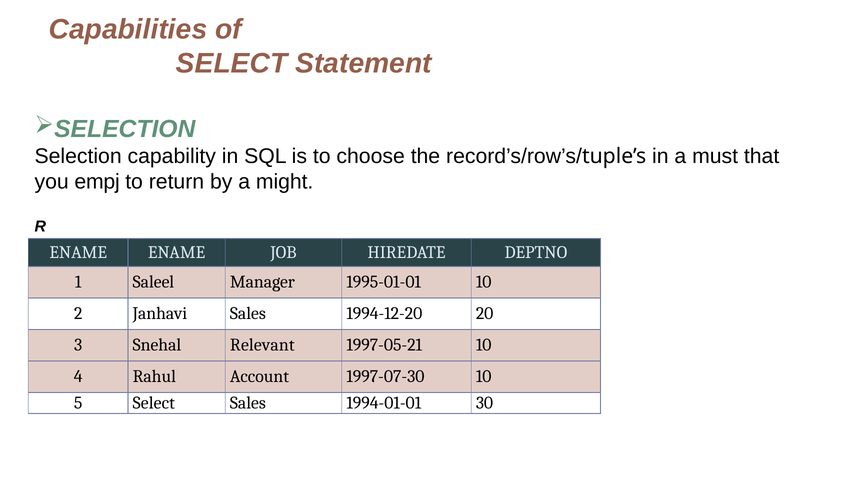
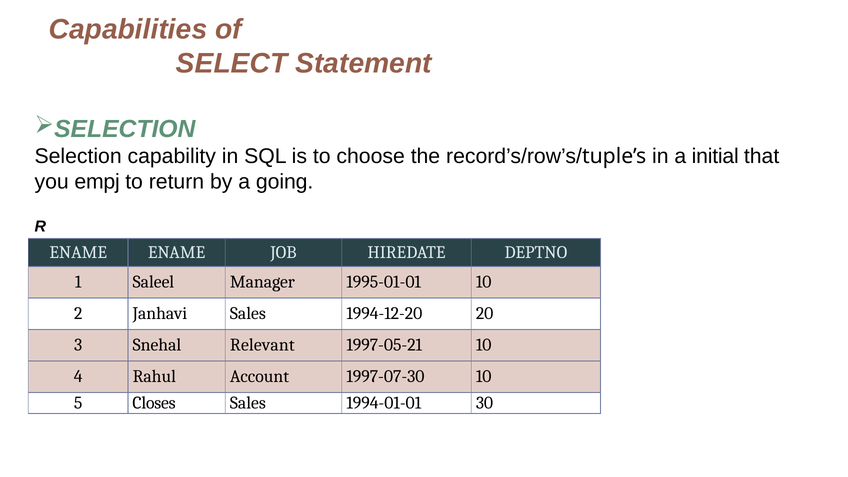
must: must -> initial (715, 156)
might: might -> going (285, 182)
5 Select: Select -> Closes (154, 403)
